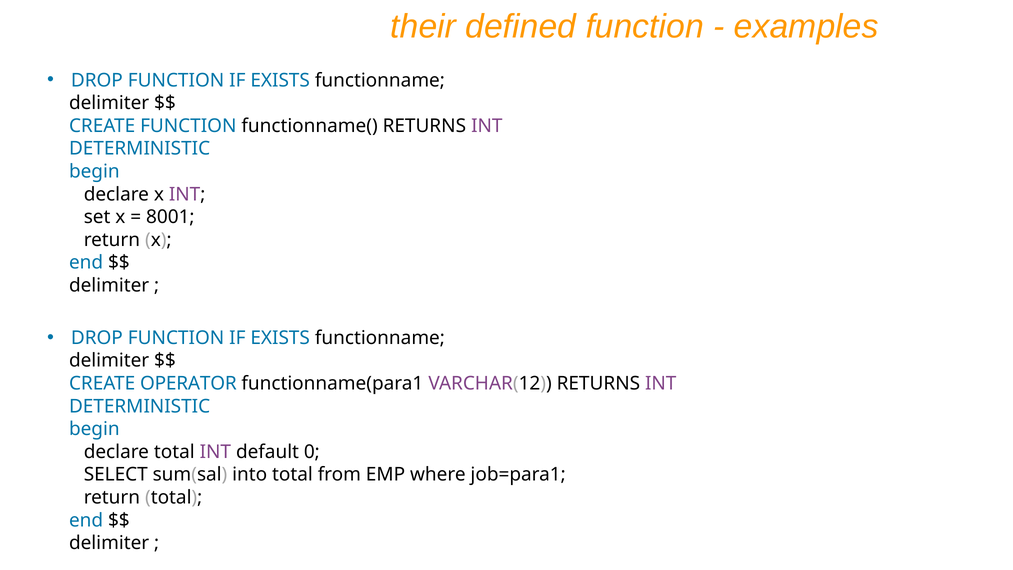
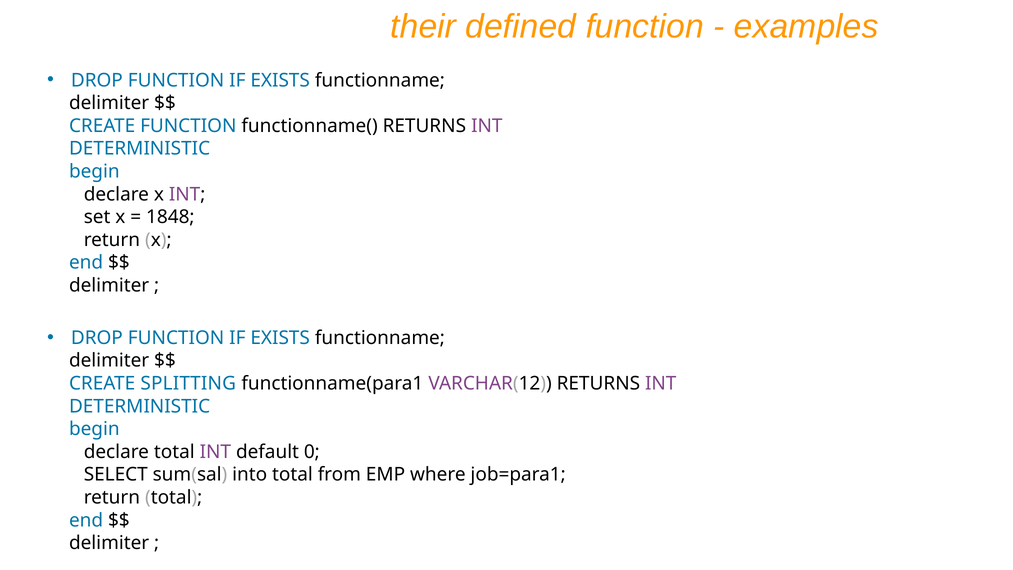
8001: 8001 -> 1848 (170, 217)
OPERATOR: OPERATOR -> SPLITTING (188, 383)
